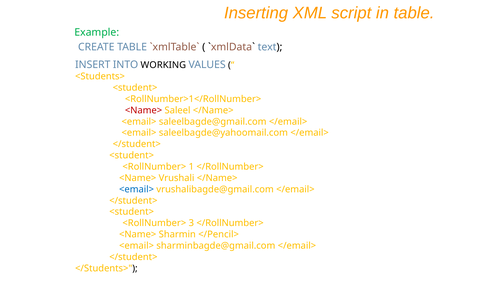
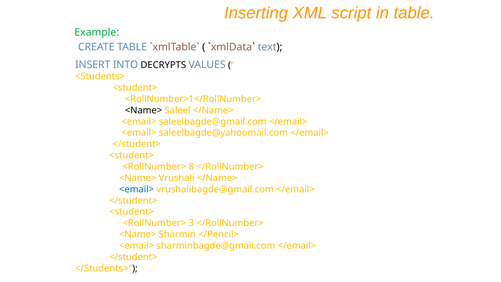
WORKING: WORKING -> DECRYPTS (163, 65)
<Name> colour: red -> black (144, 110)
1: 1 -> 8 (191, 167)
